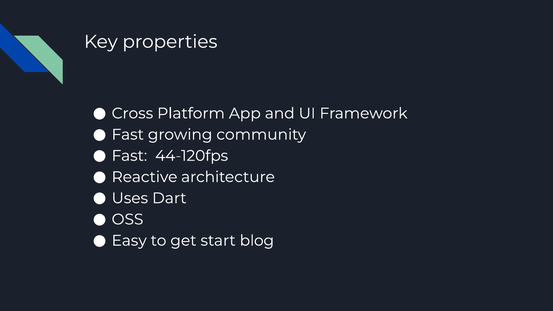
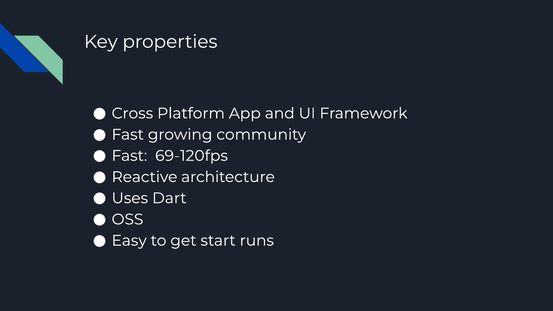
44-120fps: 44-120fps -> 69-120fps (192, 156)
blog: blog -> runs (257, 241)
